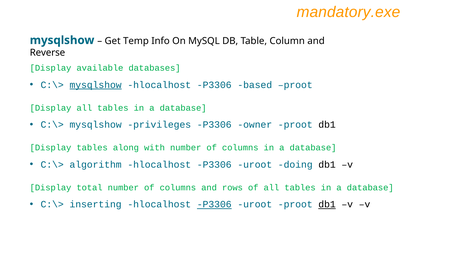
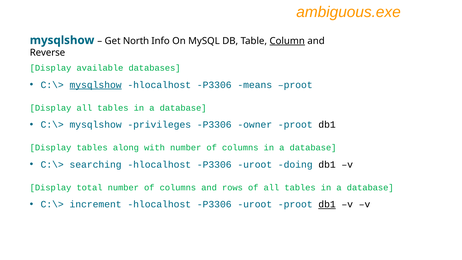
mandatory.exe: mandatory.exe -> ambiguous.exe (349, 12)
Temp: Temp -> North (136, 41)
Column underline: none -> present (287, 41)
based: based -> means (255, 85)
algorithm: algorithm -> searching (96, 165)
inserting: inserting -> increment (96, 204)
P3306 underline: present -> none (214, 204)
